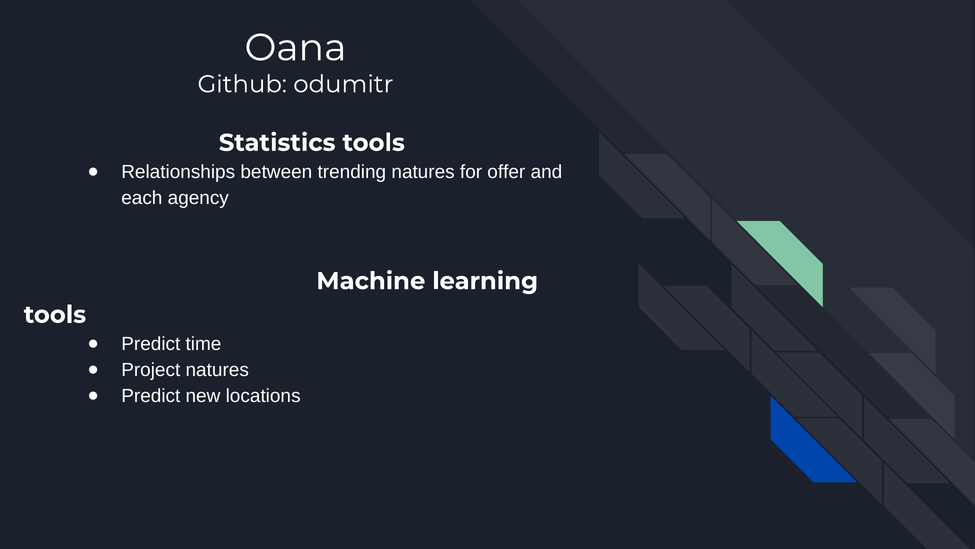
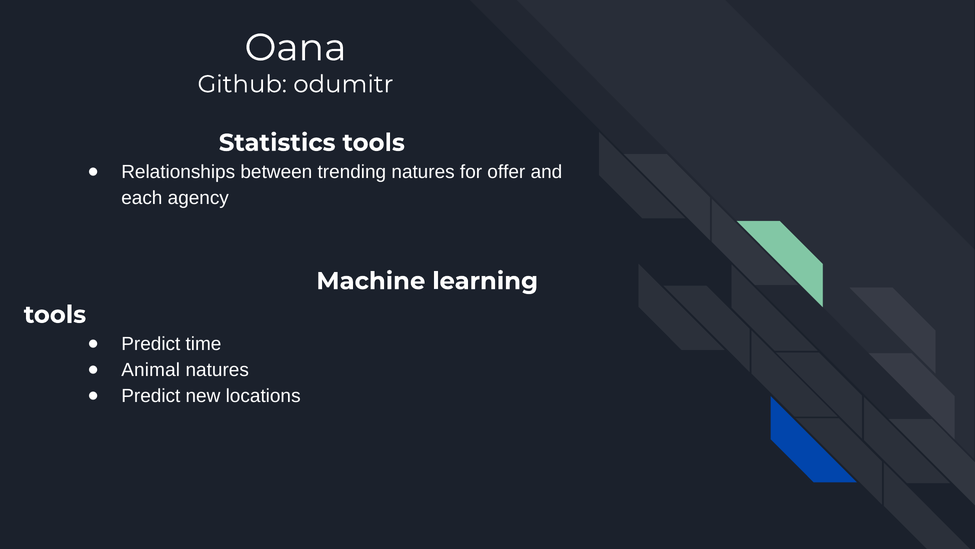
Project: Project -> Animal (151, 370)
